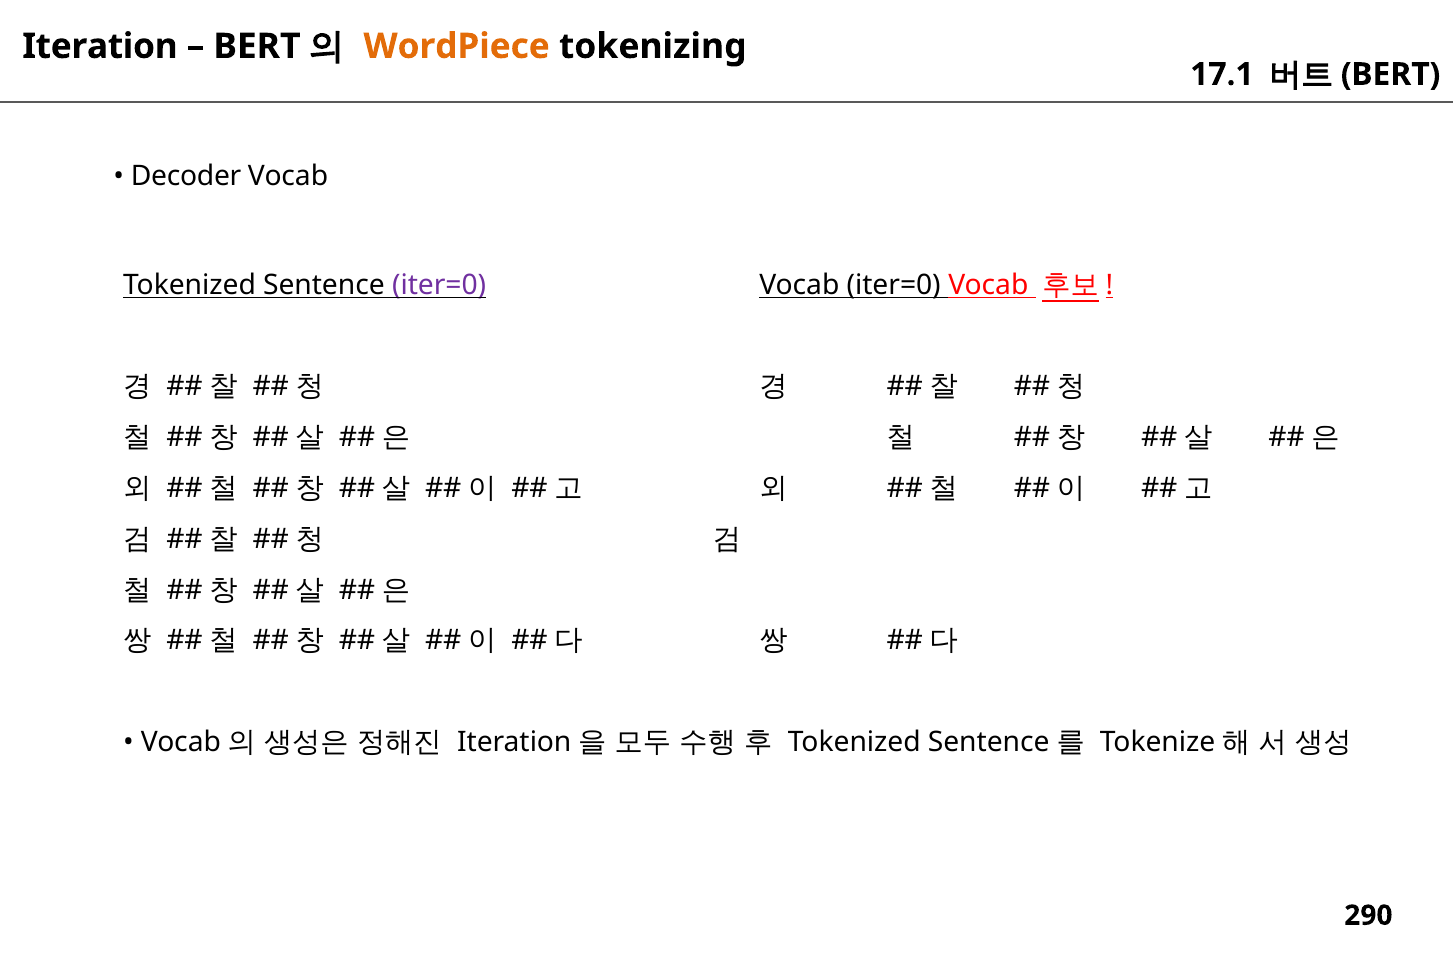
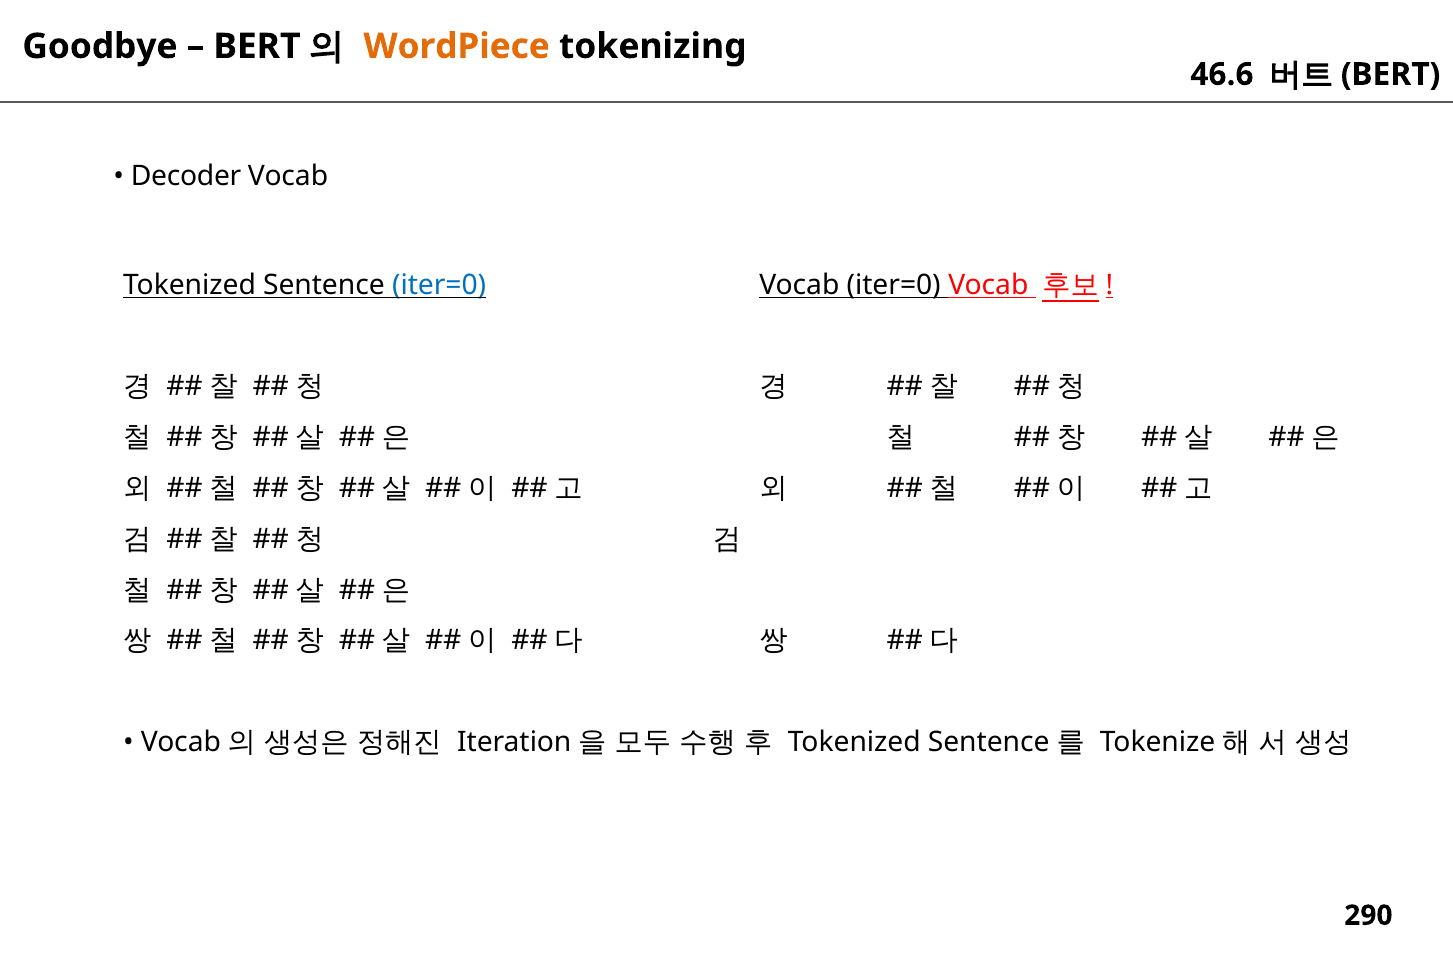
Iteration: Iteration -> Goodbye (100, 46)
17.1: 17.1 -> 46.6 (1222, 74)
iter=0 colour: purple -> blue (439, 285)
